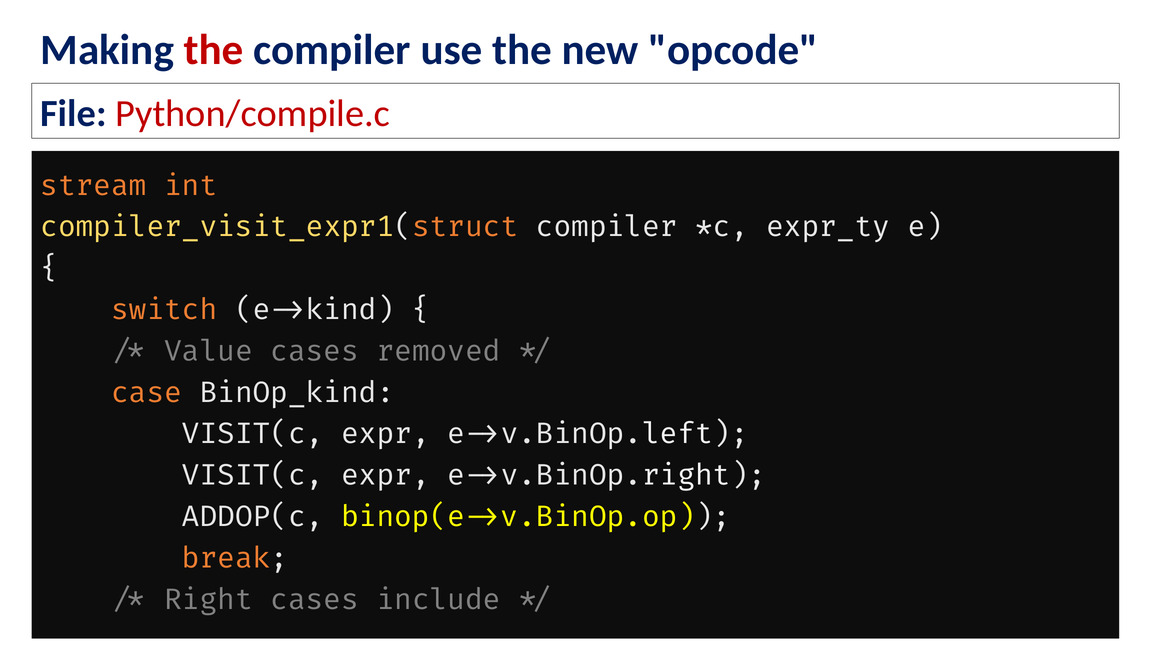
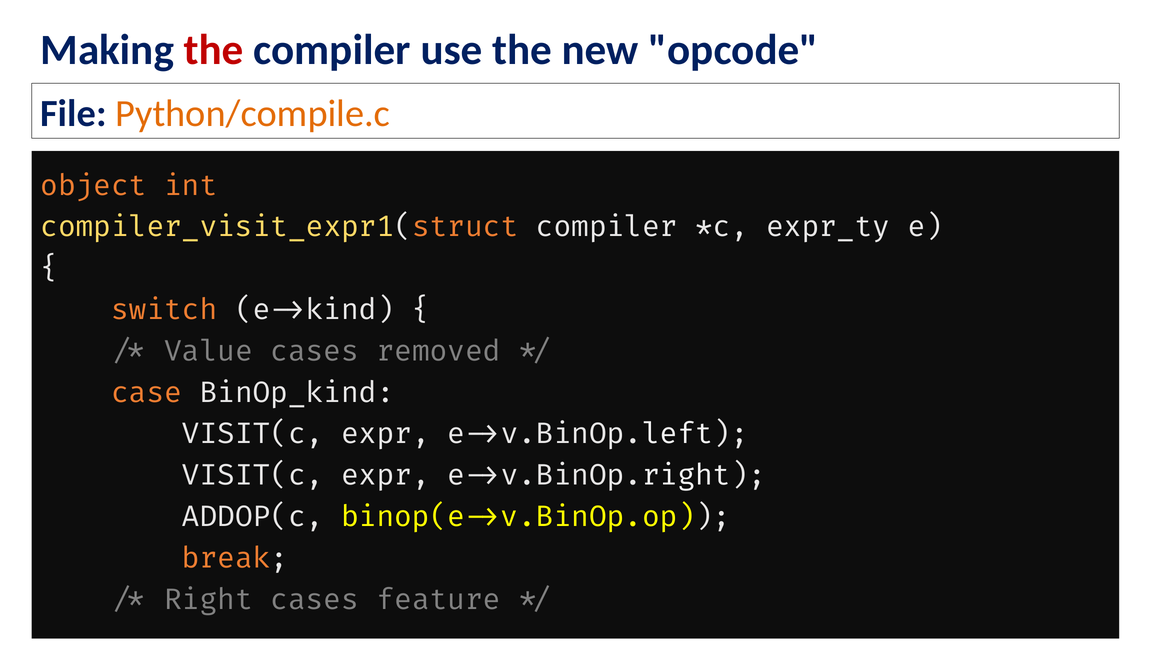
Python/compile.c colour: red -> orange (253, 113)
stream: stream -> object (93, 186)
include: include -> feature (439, 600)
